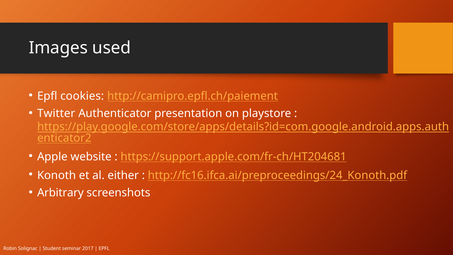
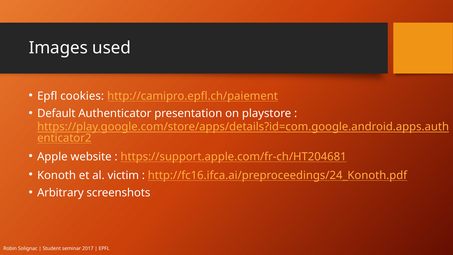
Twitter: Twitter -> Default (56, 113)
either: either -> victim (123, 175)
